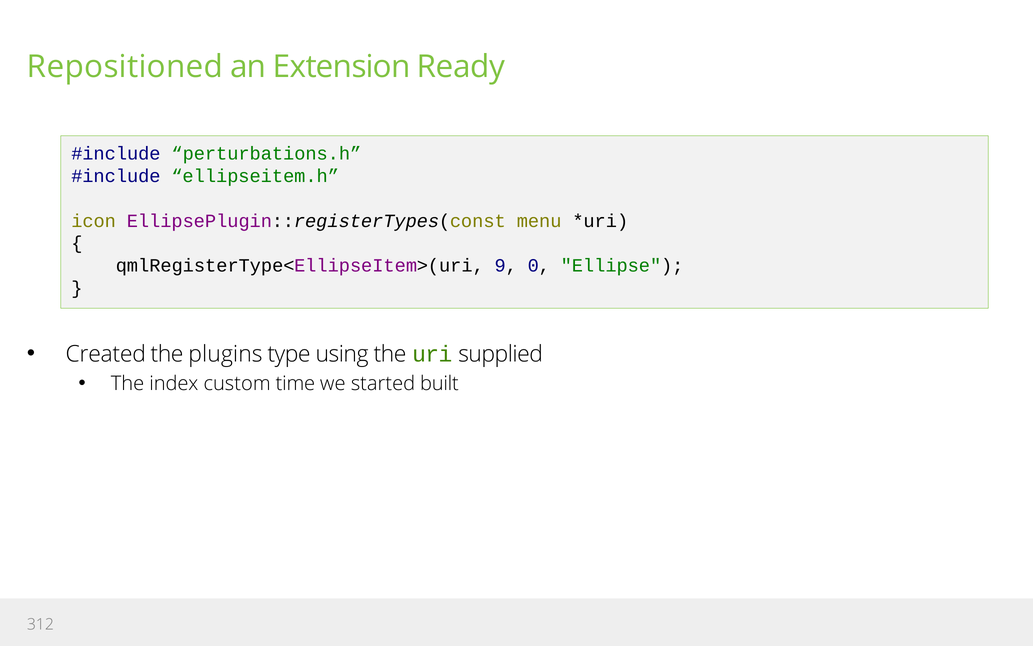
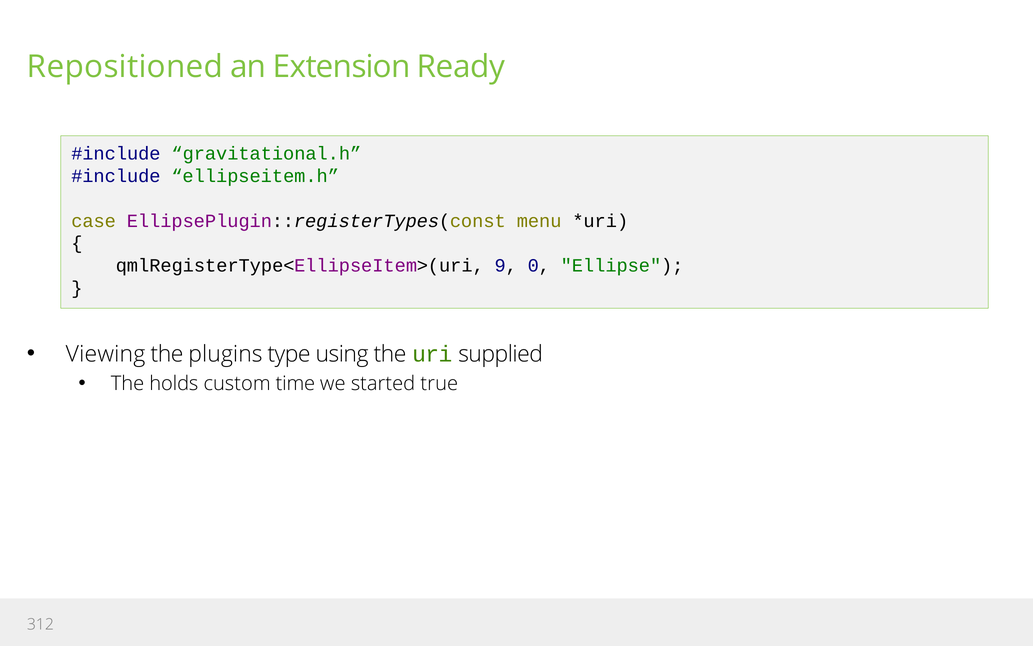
perturbations.h: perturbations.h -> gravitational.h (266, 154)
icon: icon -> case (94, 221)
Created: Created -> Viewing (106, 354)
index: index -> holds (174, 384)
built: built -> true (439, 384)
